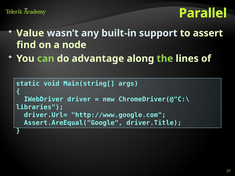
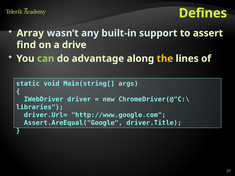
Parallel: Parallel -> Defines (203, 13)
Value: Value -> Array (30, 33)
node: node -> drive (74, 45)
the colour: light green -> yellow (165, 59)
